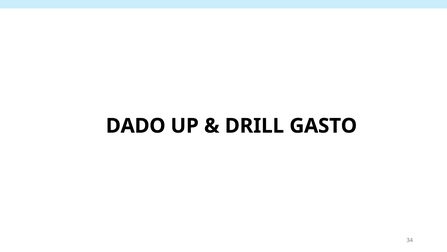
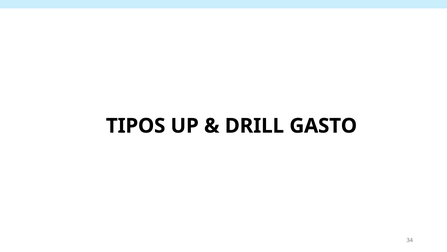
DADO: DADO -> TIPOS (136, 126)
